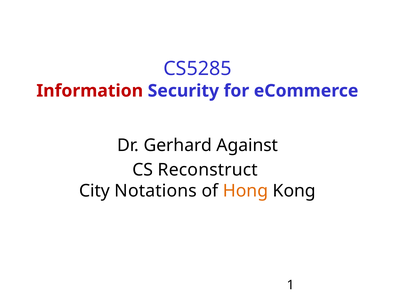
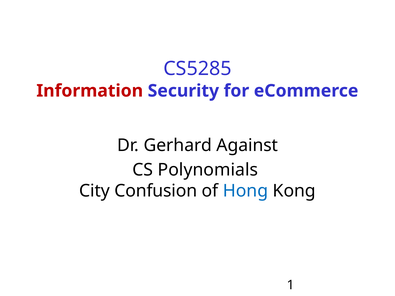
Reconstruct: Reconstruct -> Polynomials (208, 170)
Notations: Notations -> Confusion (156, 191)
Hong colour: orange -> blue (245, 191)
